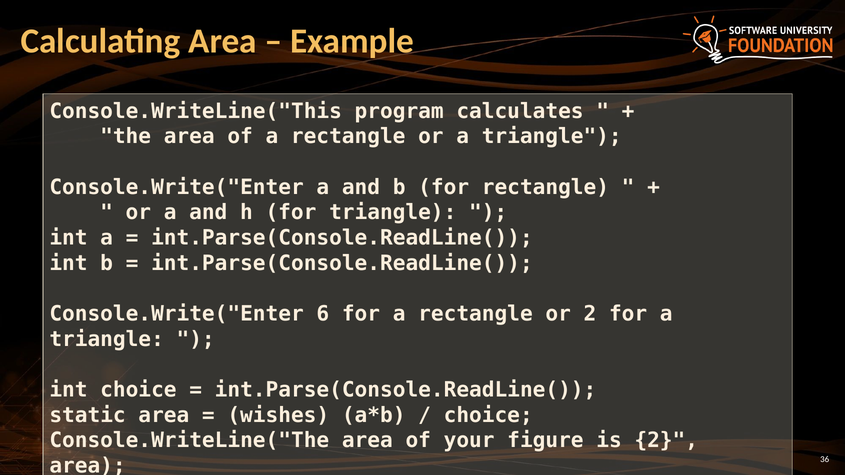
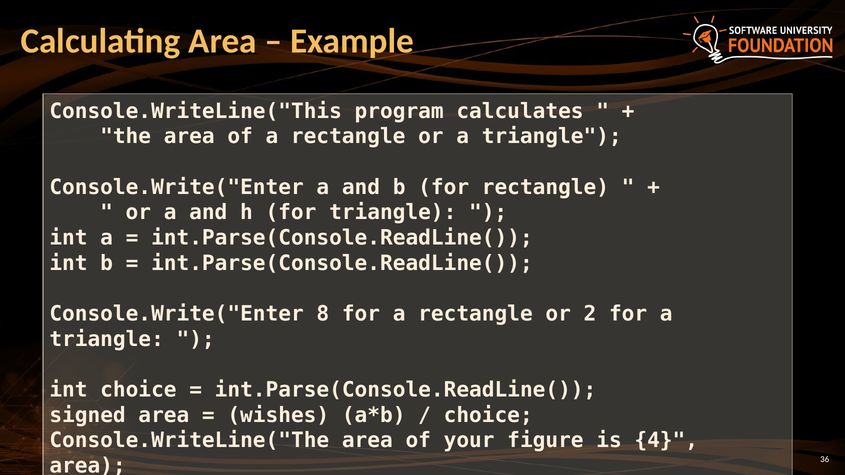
6: 6 -> 8 (323, 314)
static: static -> signed (88, 415)
is 2: 2 -> 4 (666, 441)
